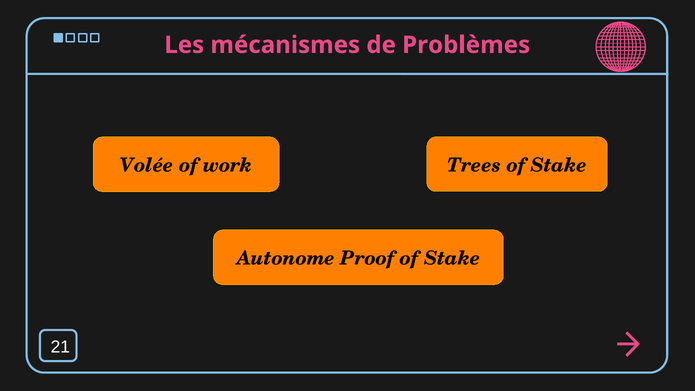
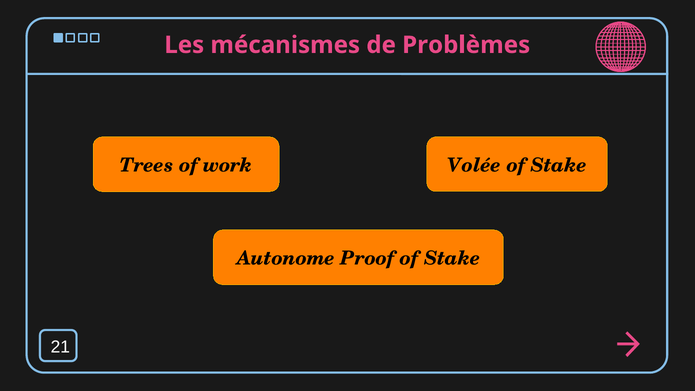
Volée: Volée -> Trees (147, 166)
Trees: Trees -> Volée (474, 165)
